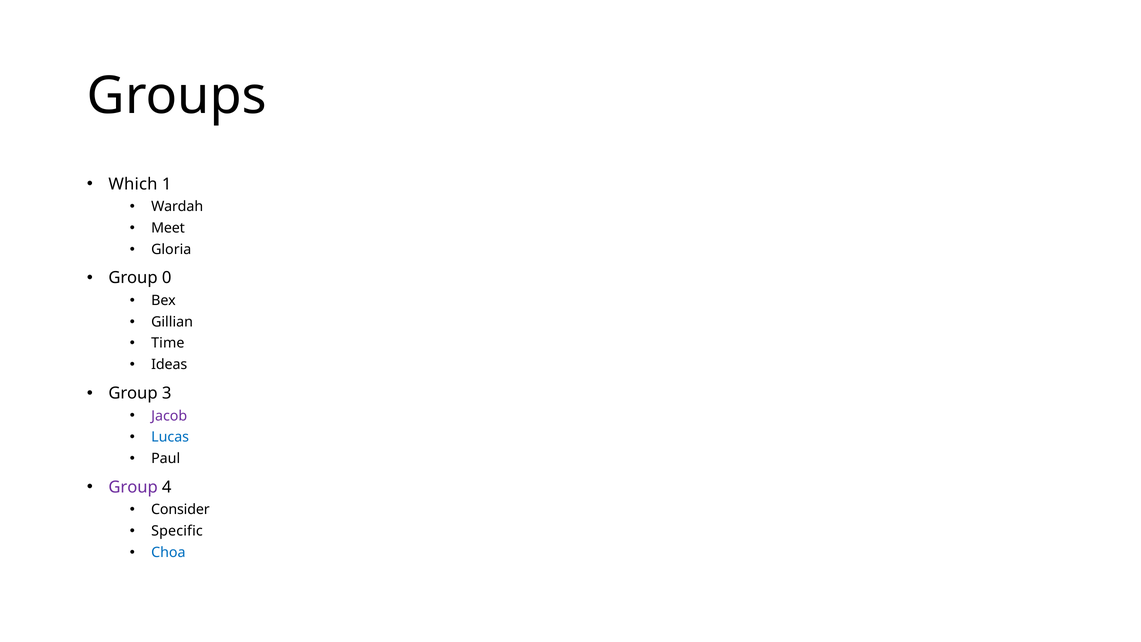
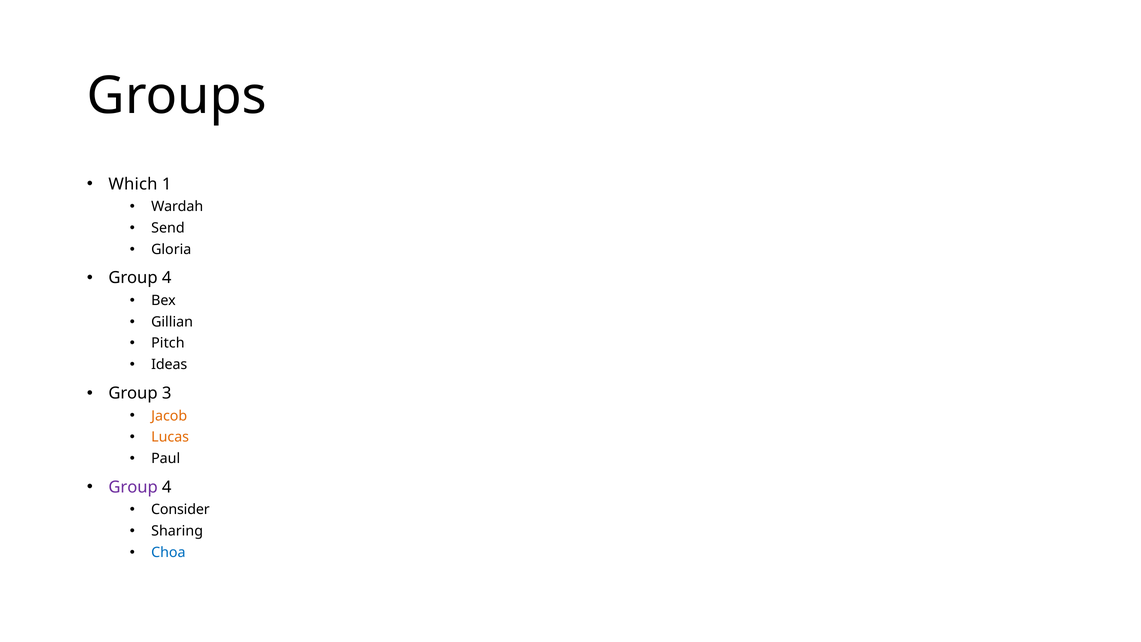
Meet: Meet -> Send (168, 228)
0: 0 -> 4 (167, 278)
Time: Time -> Pitch (168, 343)
Jacob colour: purple -> orange (169, 416)
Lucas colour: blue -> orange (170, 437)
Specific: Specific -> Sharing (177, 531)
